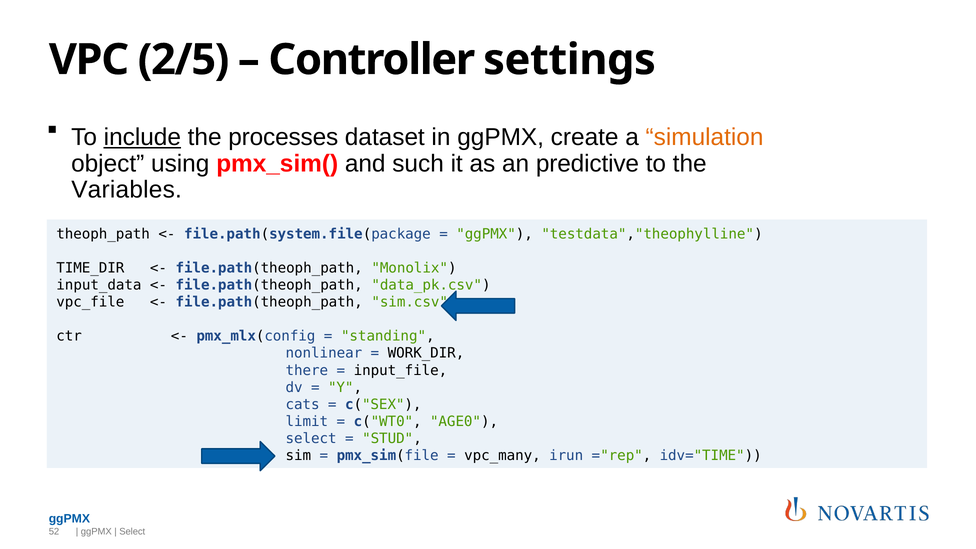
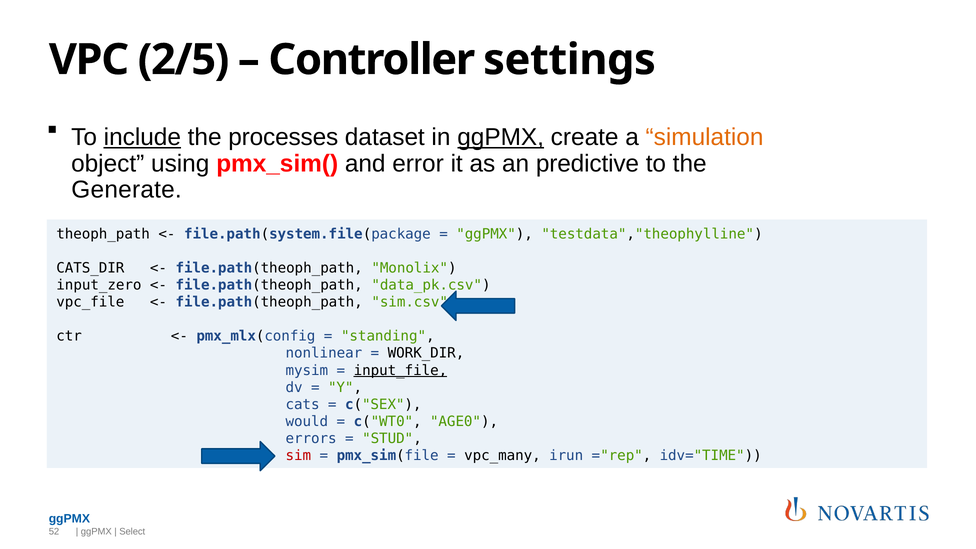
ggPMX underline: none -> present (501, 137)
such: such -> error (418, 163)
Variables: Variables -> Generate (127, 190)
TIME_DIR: TIME_DIR -> CATS_DIR (90, 268)
input_data: input_data -> input_zero (99, 285)
there: there -> mysim (307, 370)
input_file underline: none -> present (401, 370)
limit: limit -> would (307, 422)
select: select -> errors (311, 439)
sim colour: black -> red (298, 456)
